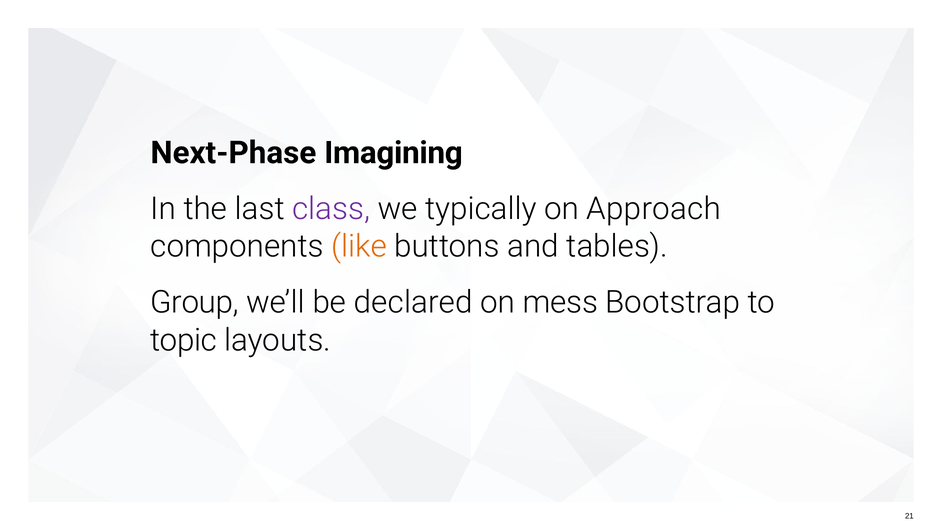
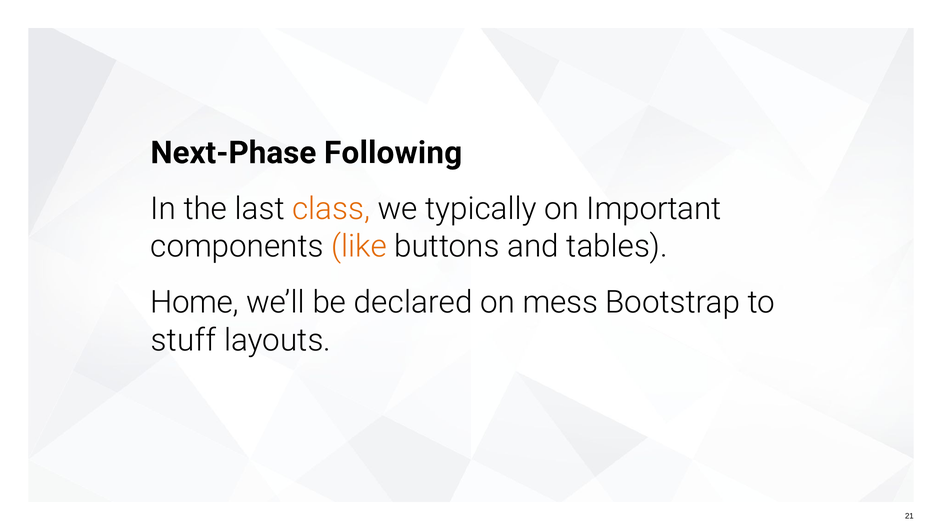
Imagining: Imagining -> Following (393, 153)
class colour: purple -> orange (331, 209)
Approach: Approach -> Important (654, 209)
Group: Group -> Home (195, 302)
topic: topic -> stuff (183, 340)
